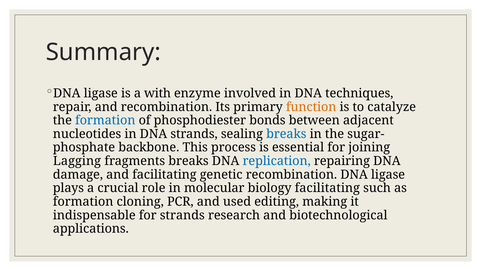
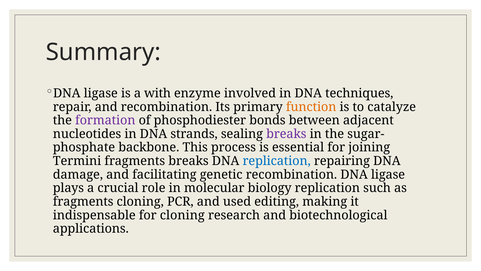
formation colour: blue -> purple (105, 120)
breaks colour: blue -> purple (286, 134)
Lagging: Lagging -> Termini (77, 161)
biology facilitating: facilitating -> replication (327, 188)
formation: formation -> fragments (83, 201)
for strands: strands -> cloning (182, 215)
